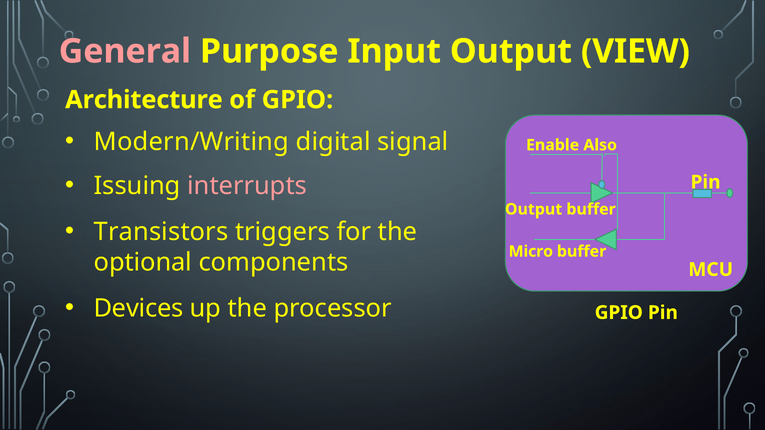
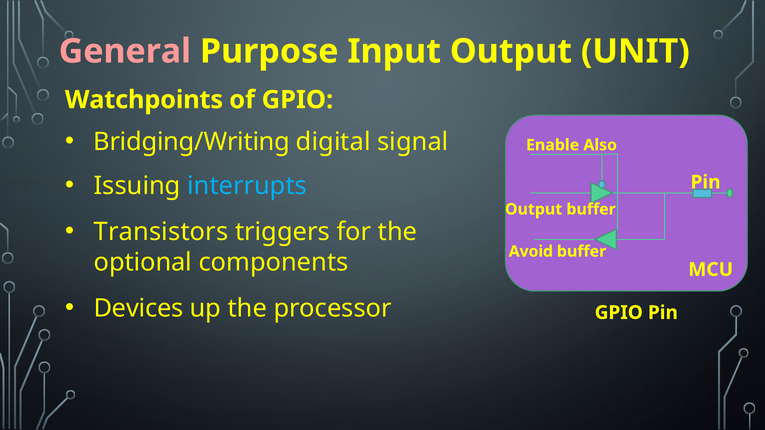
VIEW: VIEW -> UNIT (635, 51)
Architecture: Architecture -> Watchpoints (144, 100)
Modern/Writing: Modern/Writing -> Bridging/Writing (192, 142)
interrupts colour: pink -> light blue (247, 186)
Micro: Micro -> Avoid (531, 252)
